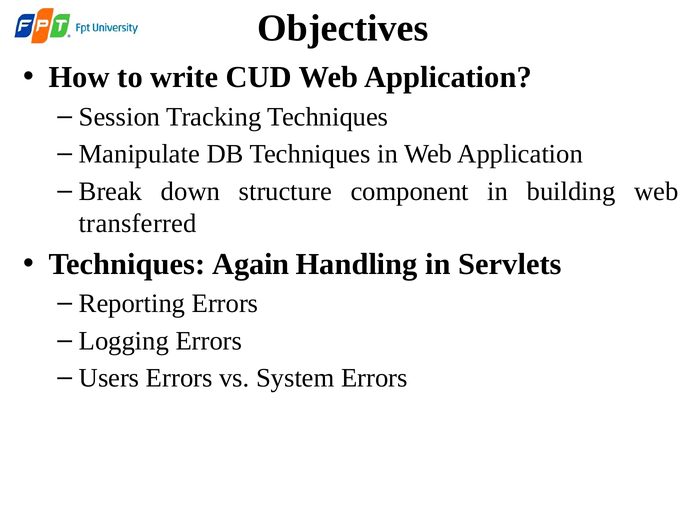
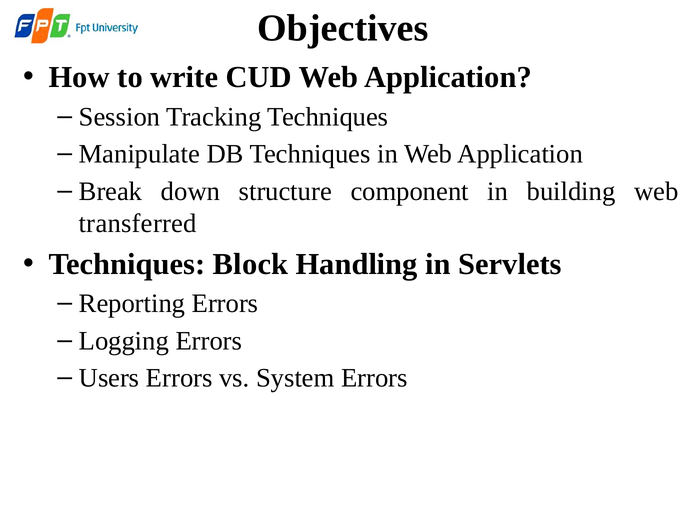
Again: Again -> Block (251, 264)
